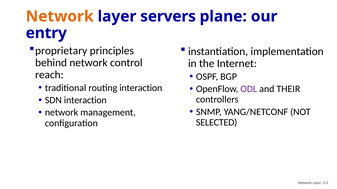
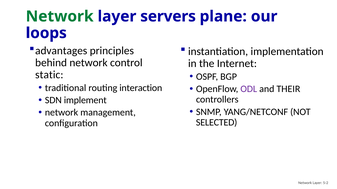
Network colour: orange -> green (60, 16)
entry: entry -> loops (46, 33)
proprietary: proprietary -> advantages (61, 51)
reach: reach -> static (49, 75)
SDN interaction: interaction -> implement (85, 100)
